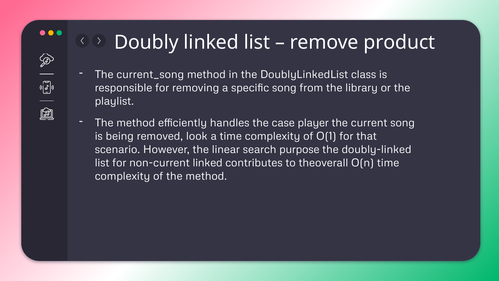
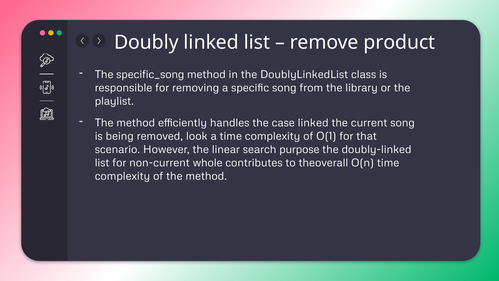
current_song: current_song -> specific_song (150, 75)
case player: player -> linked (313, 123)
non-current linked: linked -> whole (208, 163)
